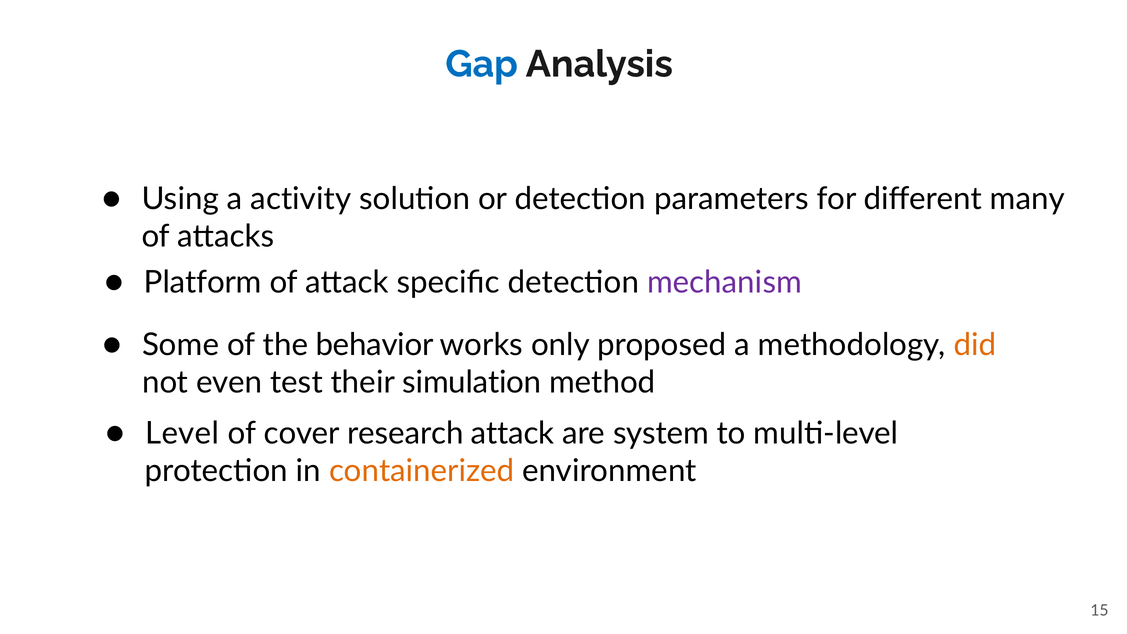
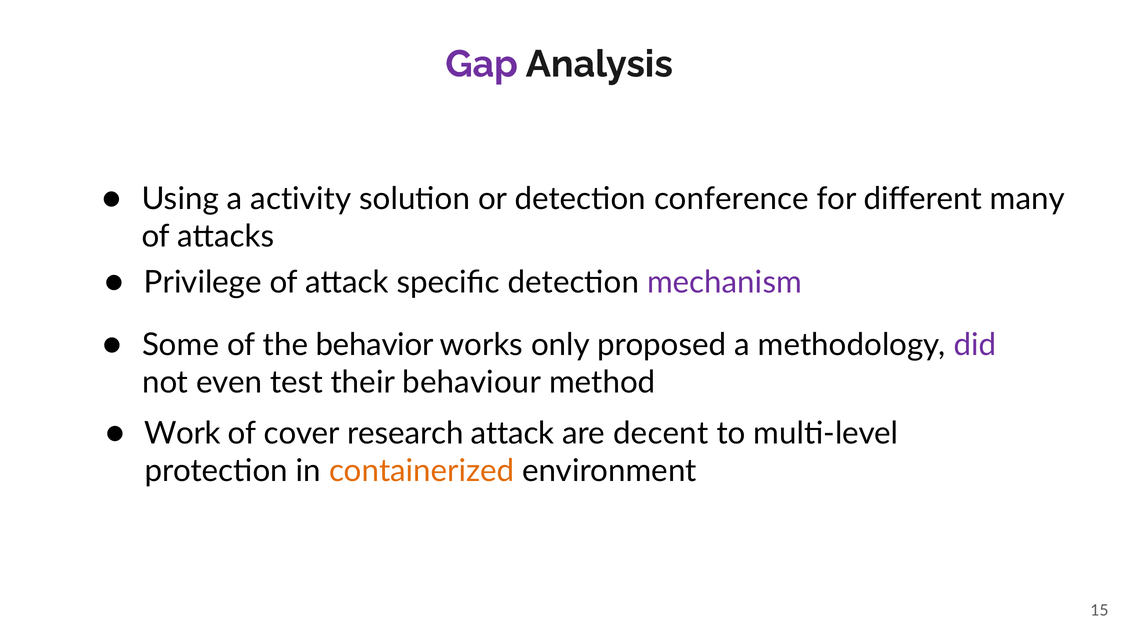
Gap colour: blue -> purple (482, 64)
parameters: parameters -> conference (731, 199)
Platform: Platform -> Privilege (203, 282)
did colour: orange -> purple (975, 345)
simulation: simulation -> behaviour (472, 382)
Level: Level -> Work (183, 433)
system: system -> decent (661, 433)
